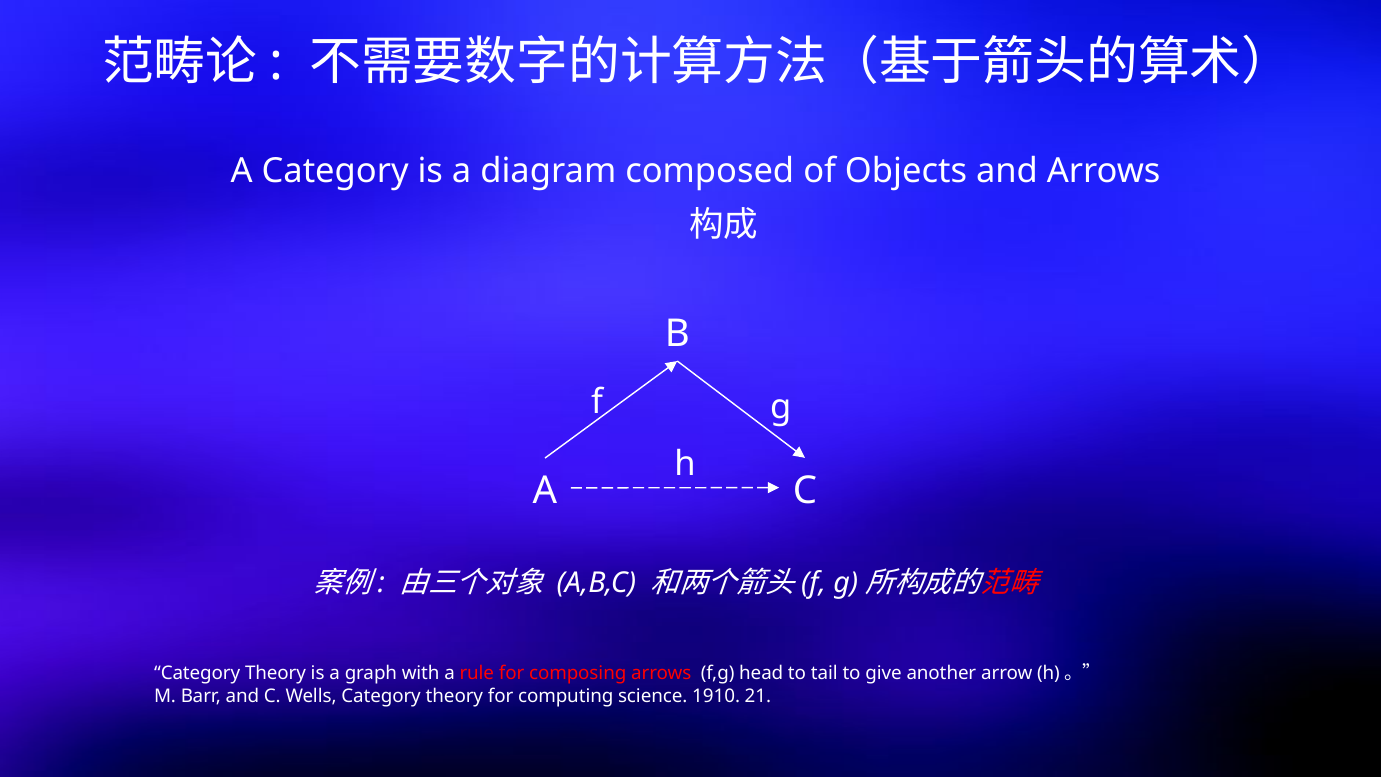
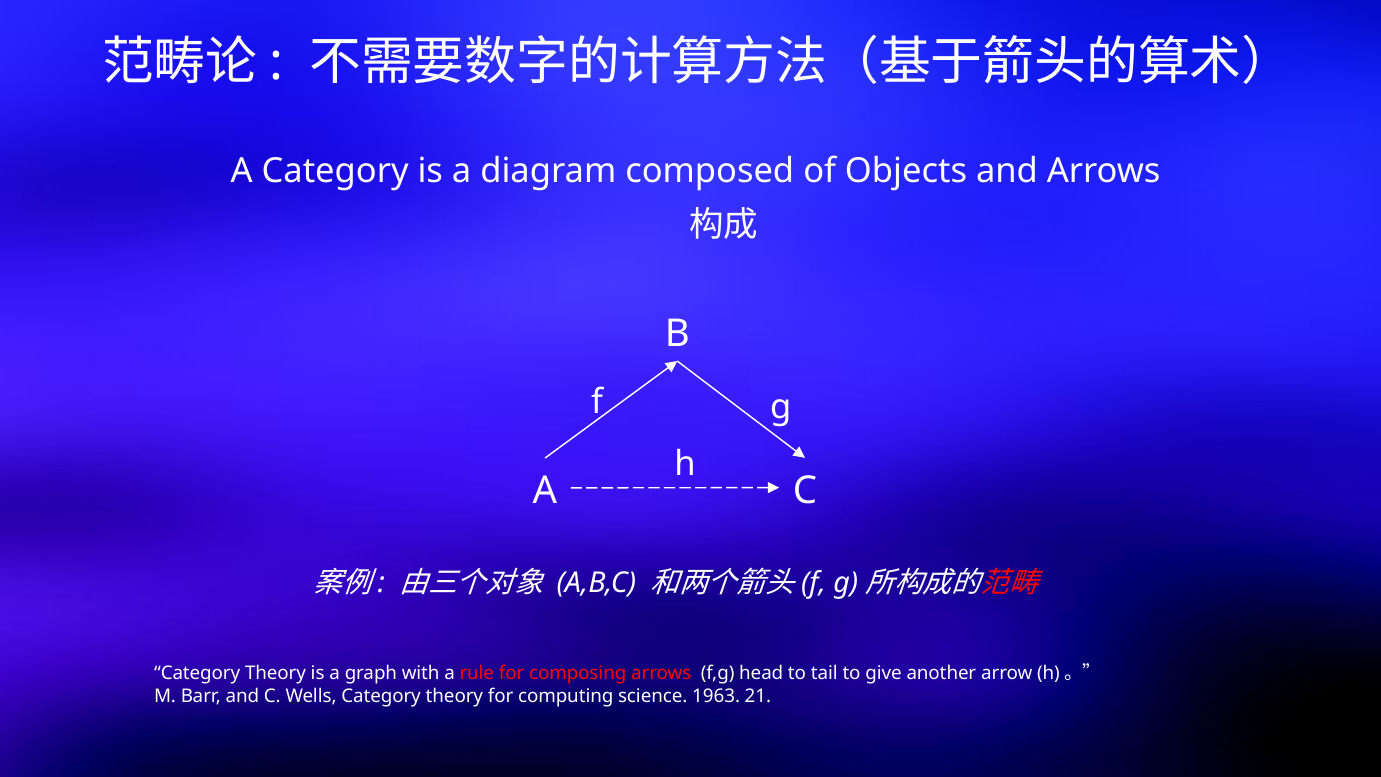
1910: 1910 -> 1963 (716, 696)
